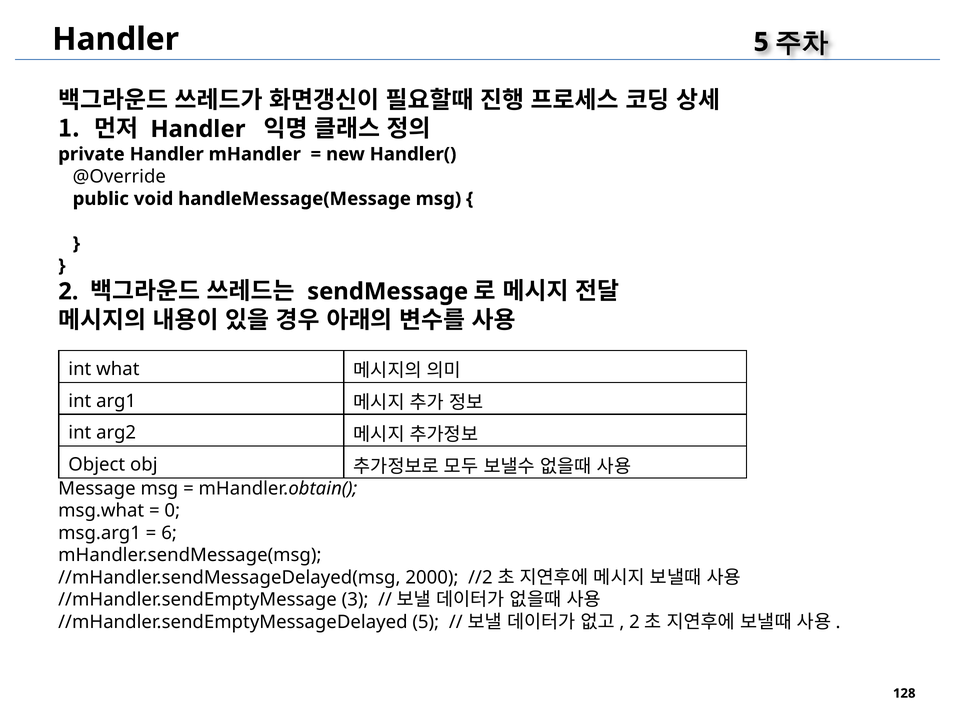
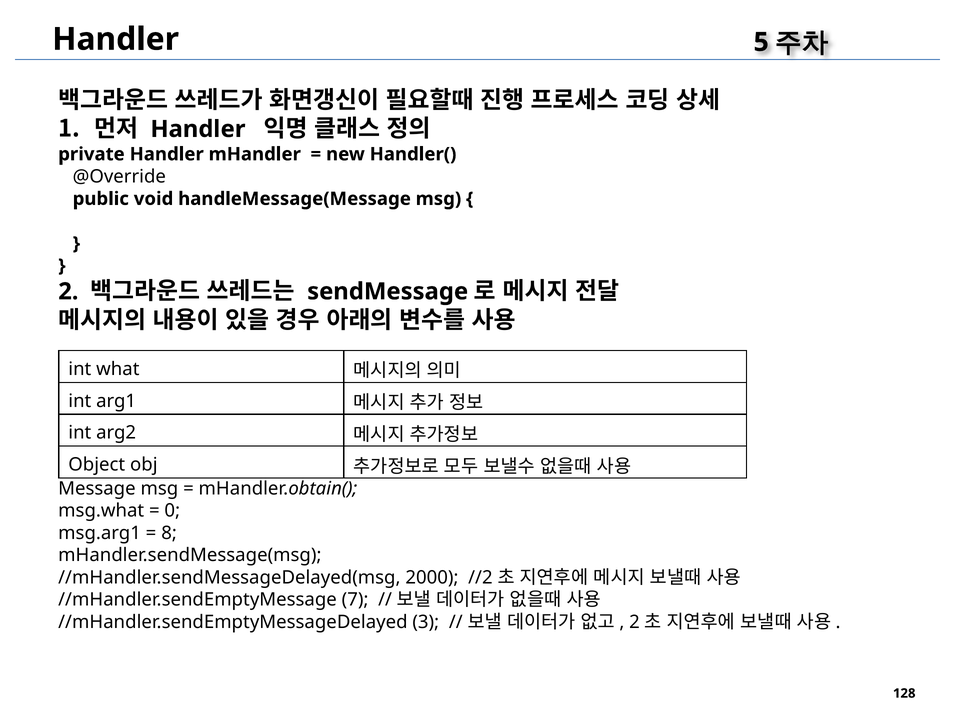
6: 6 -> 8 (169, 533)
3: 3 -> 7 (355, 600)
//mHandler.sendEmptyMessageDelayed 5: 5 -> 3 (426, 622)
